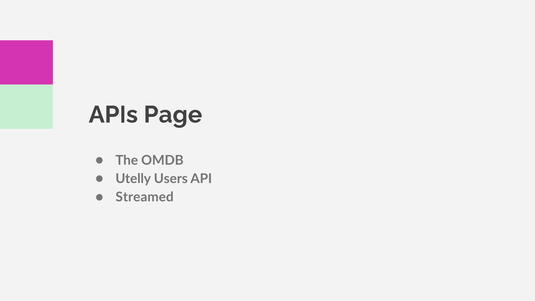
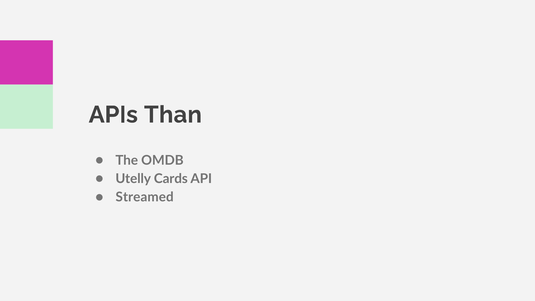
Page: Page -> Than (173, 115)
Users: Users -> Cards (171, 179)
